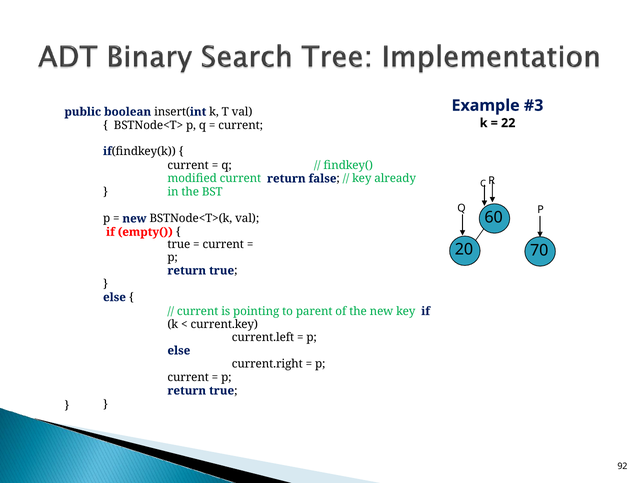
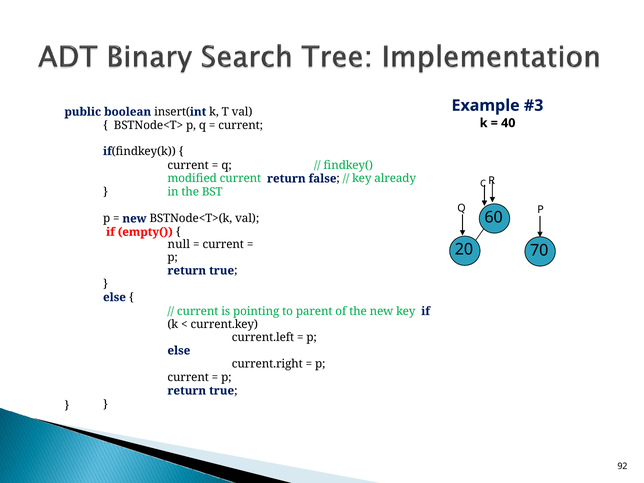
22: 22 -> 40 (508, 123)
true: true -> null (179, 245)
